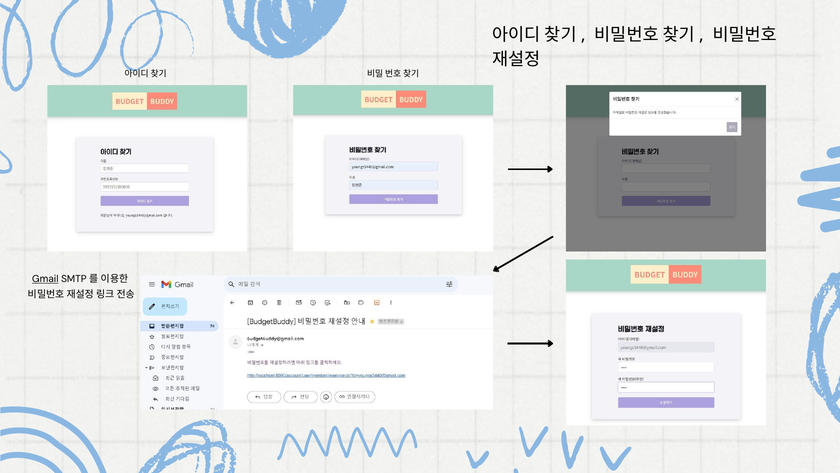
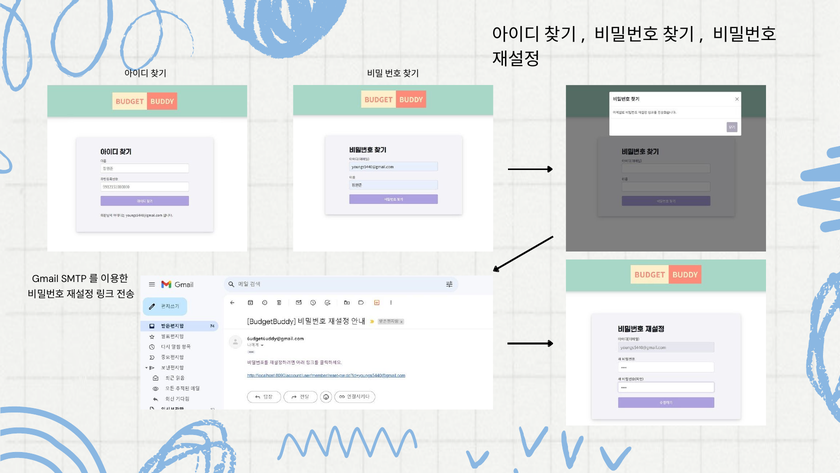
Gmail underline: present -> none (45, 279)
